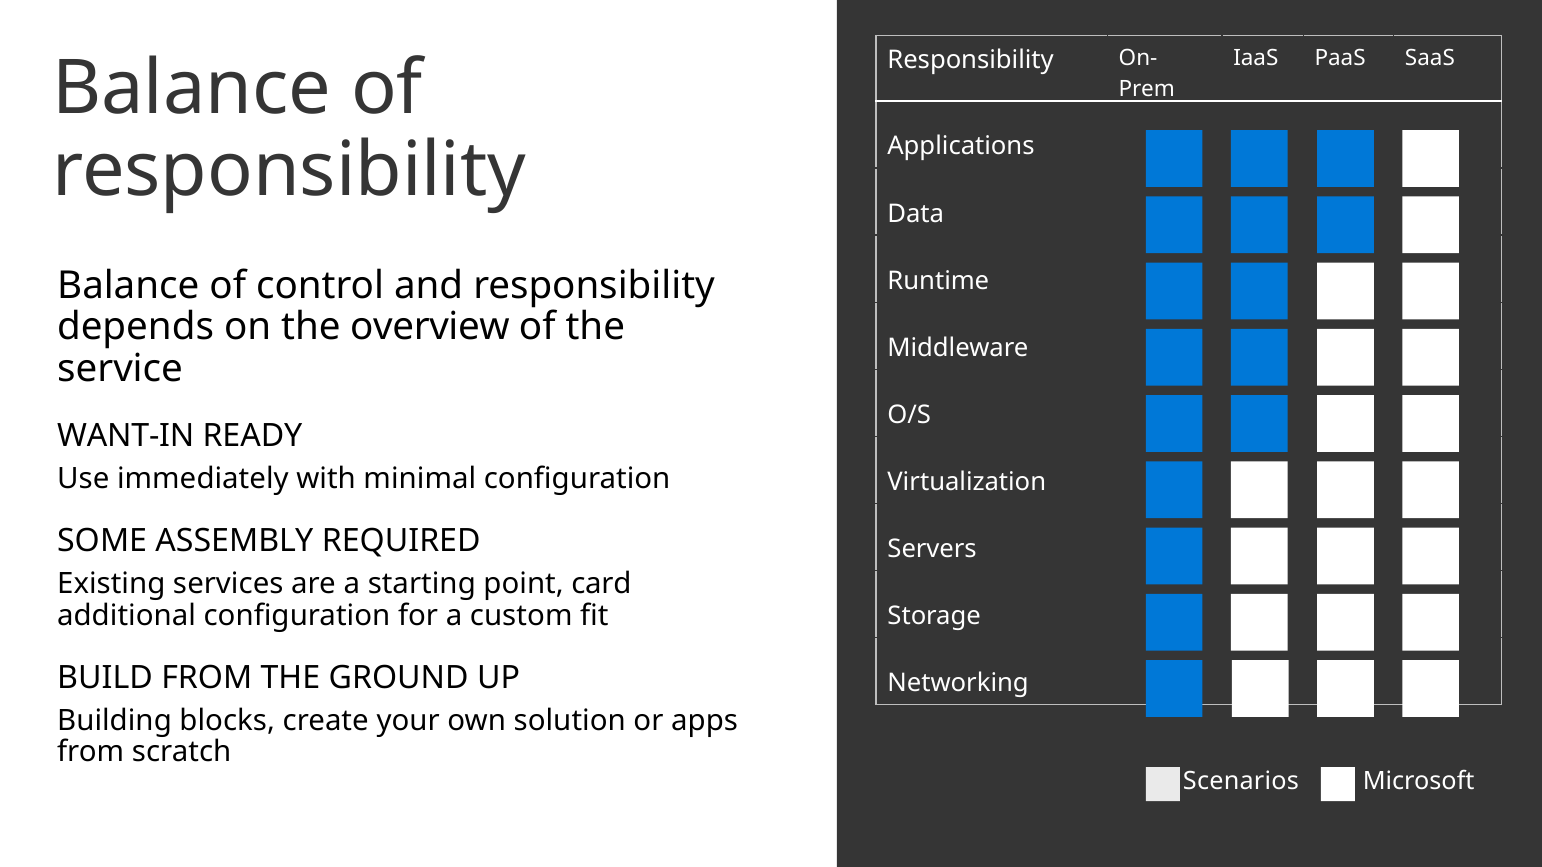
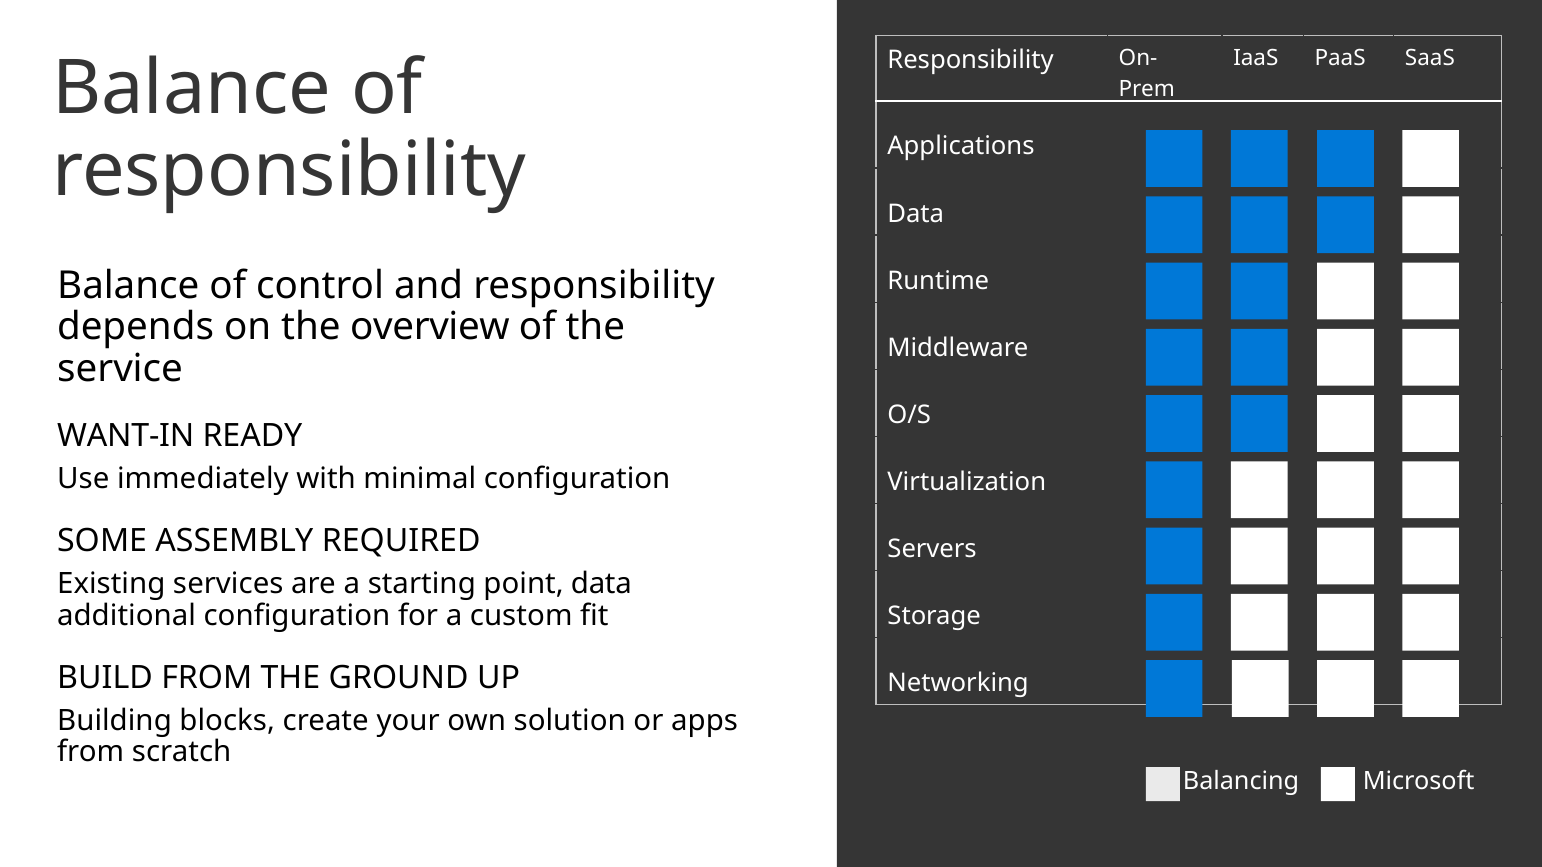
point card: card -> data (601, 584)
Scenarios: Scenarios -> Balancing (1241, 782)
